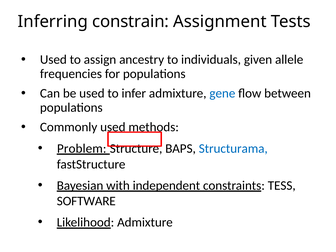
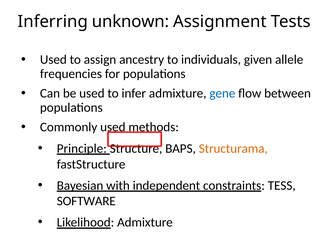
constrain: constrain -> unknown (131, 22)
Problem: Problem -> Principle (82, 149)
Structurama colour: blue -> orange (233, 149)
